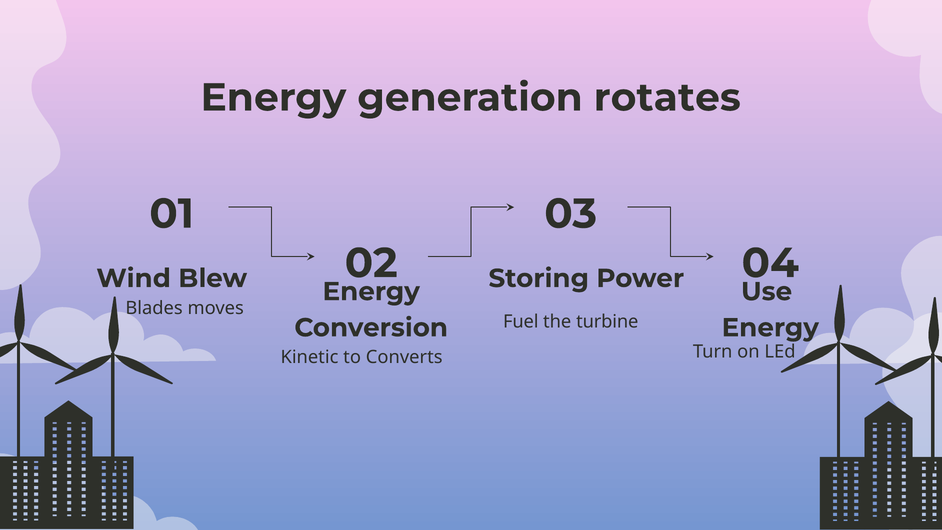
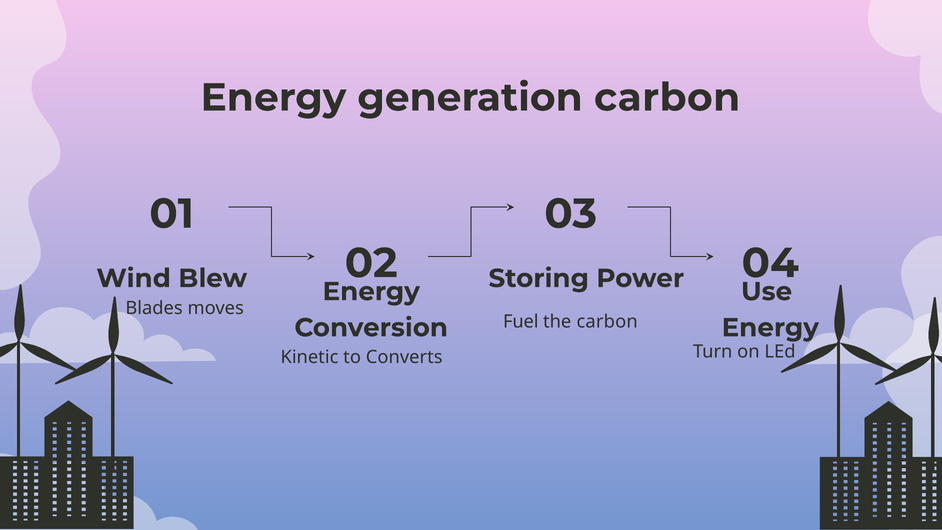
generation rotates: rotates -> carbon (667, 98)
the turbine: turbine -> carbon (607, 322)
